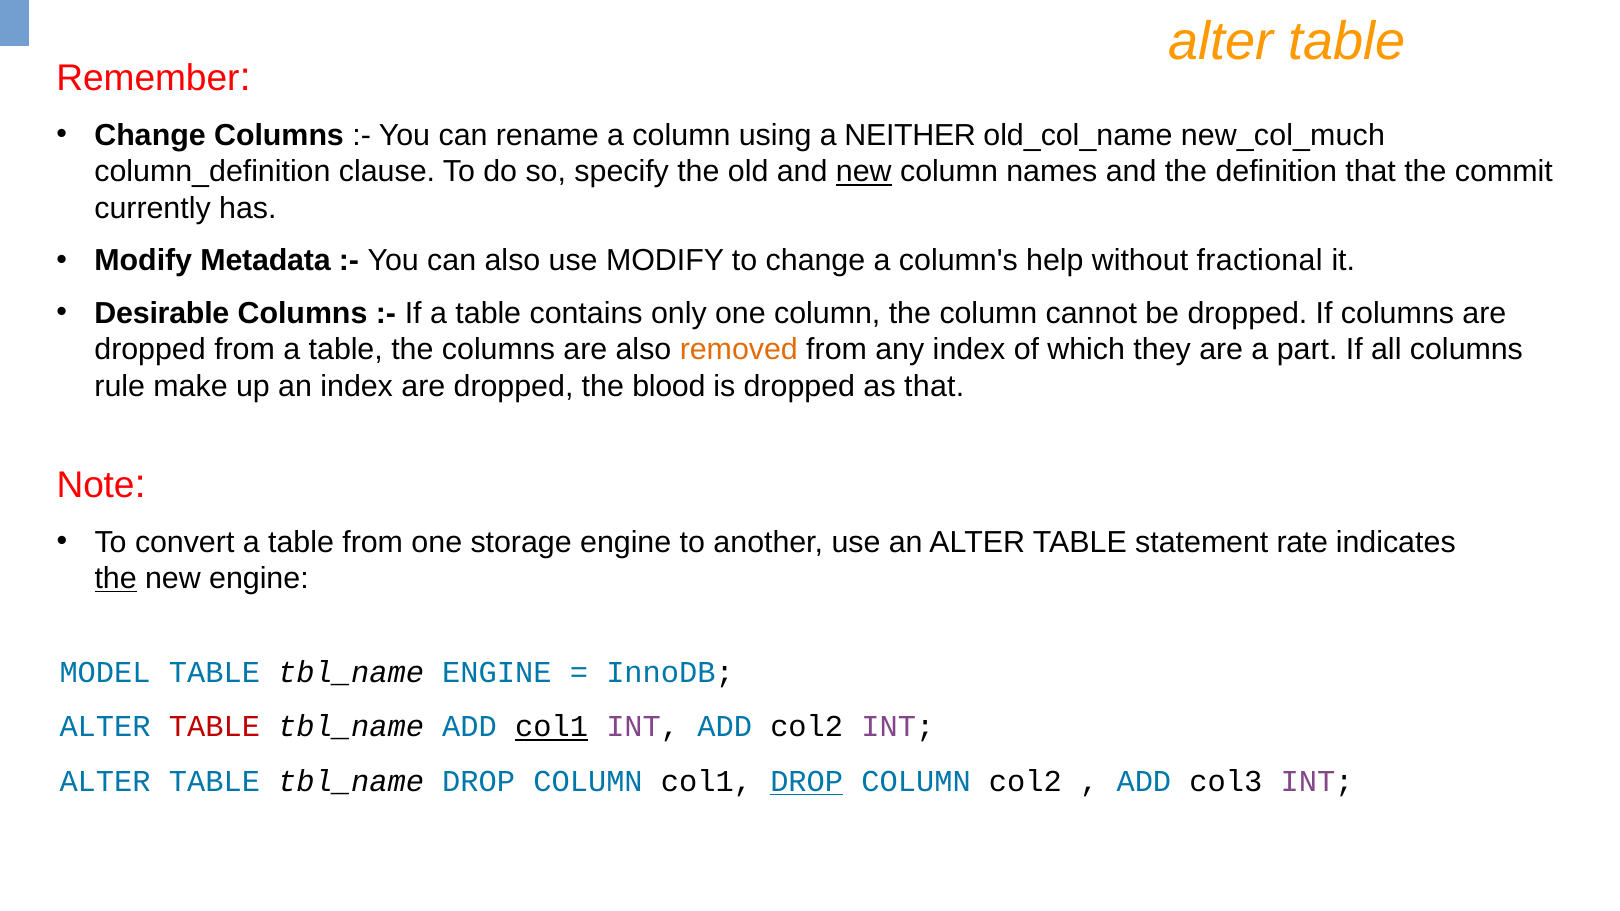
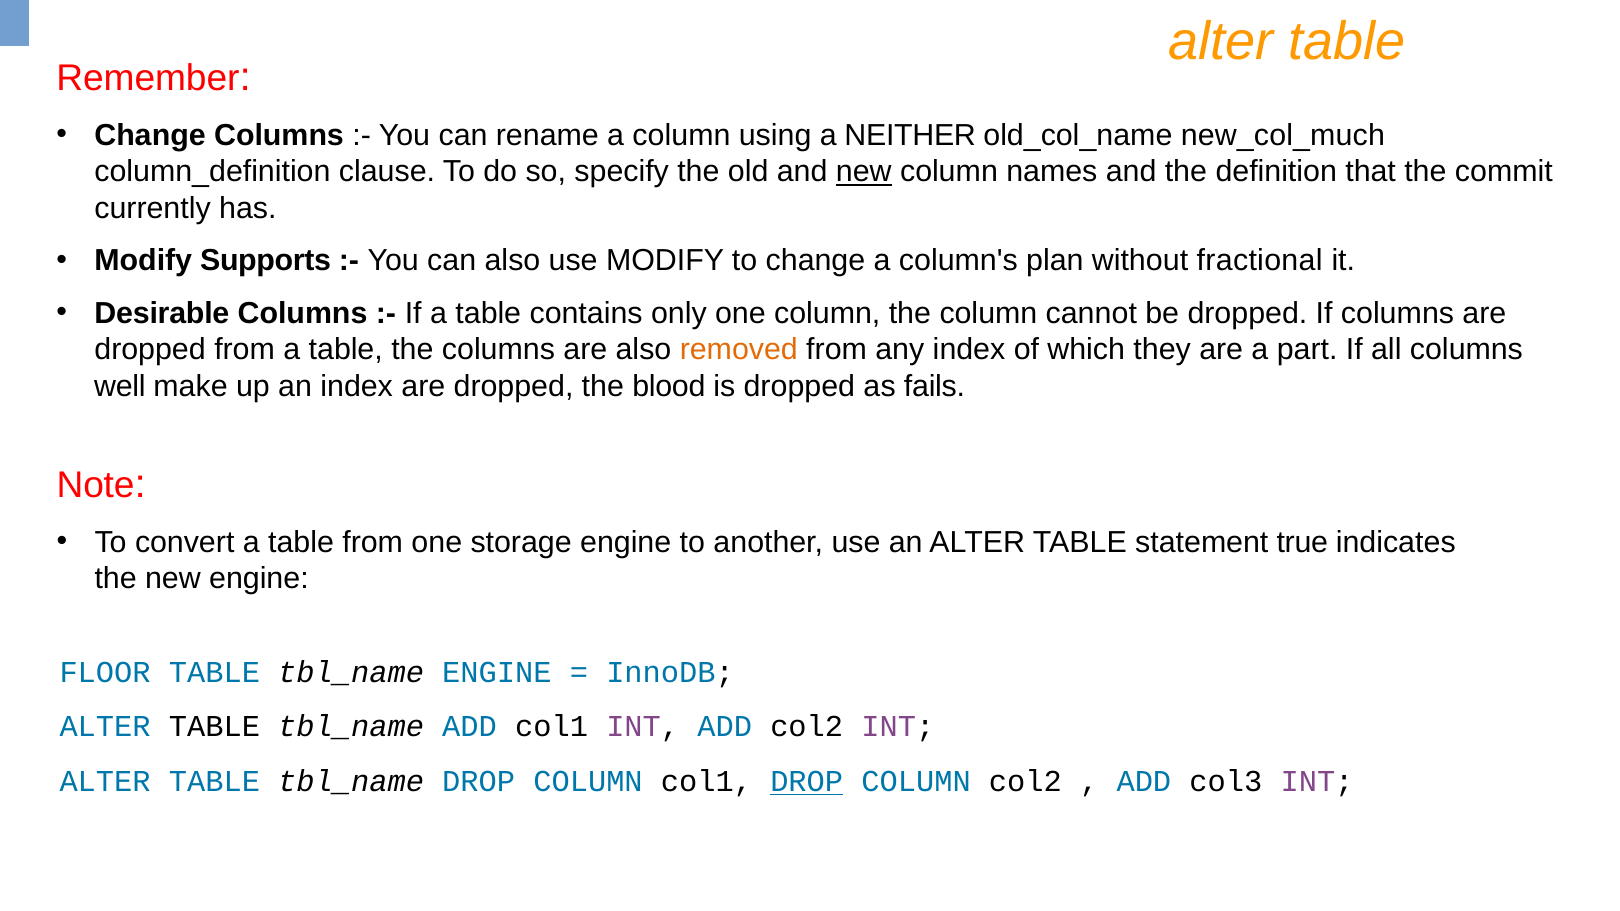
Metadata: Metadata -> Supports (266, 261)
help: help -> plan (1055, 261)
rule: rule -> well (120, 386)
as that: that -> fails (935, 386)
rate: rate -> true (1302, 542)
the underline: present -> none (116, 579)
MODEL: MODEL -> FLOOR (105, 672)
TABLE colour: red -> black (214, 727)
col1 underline: present -> none (552, 727)
